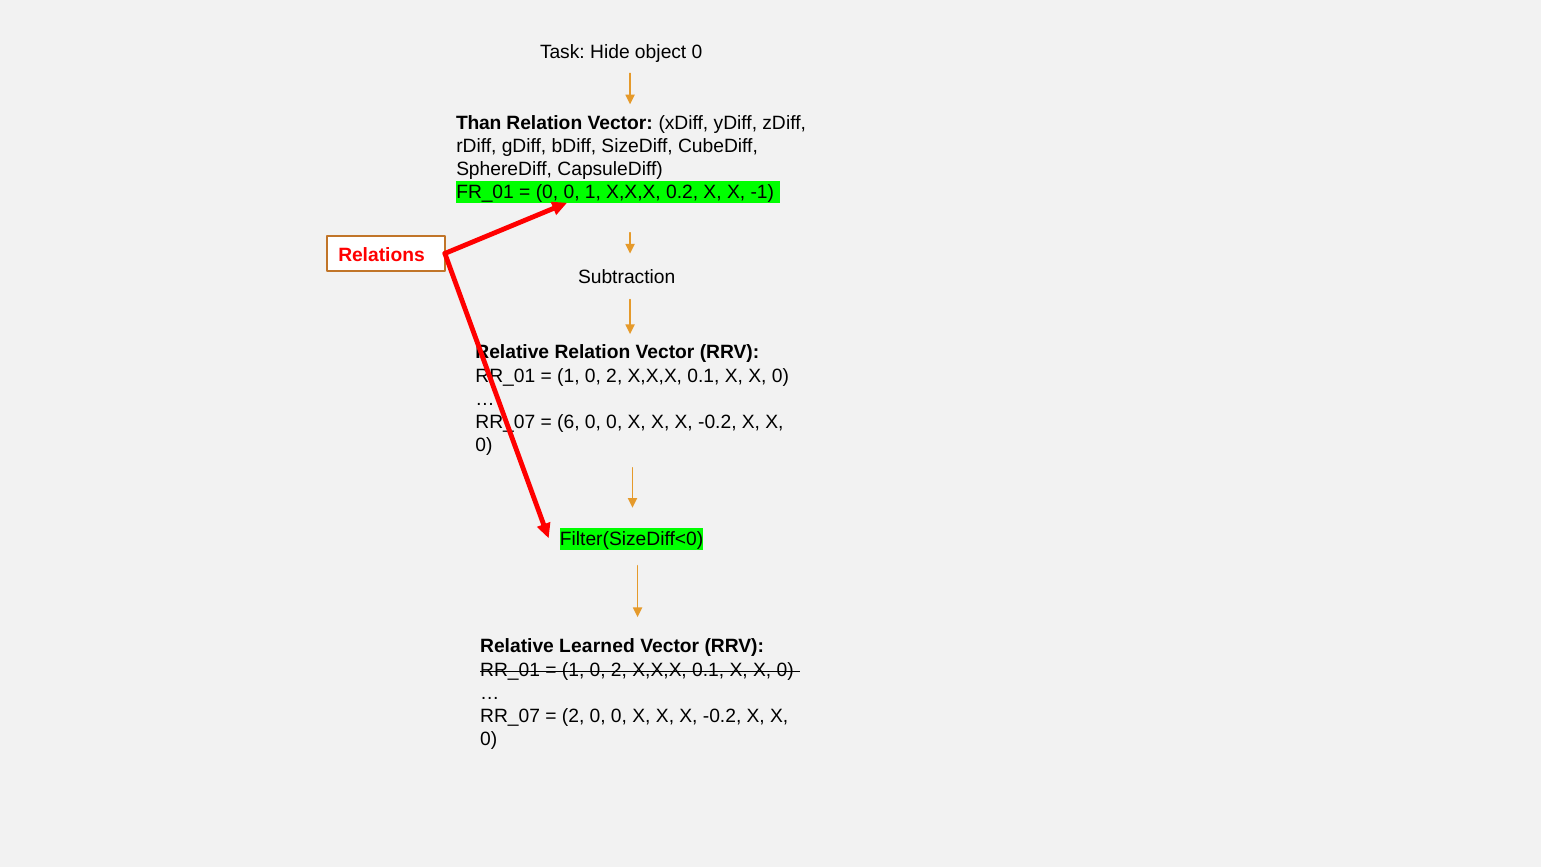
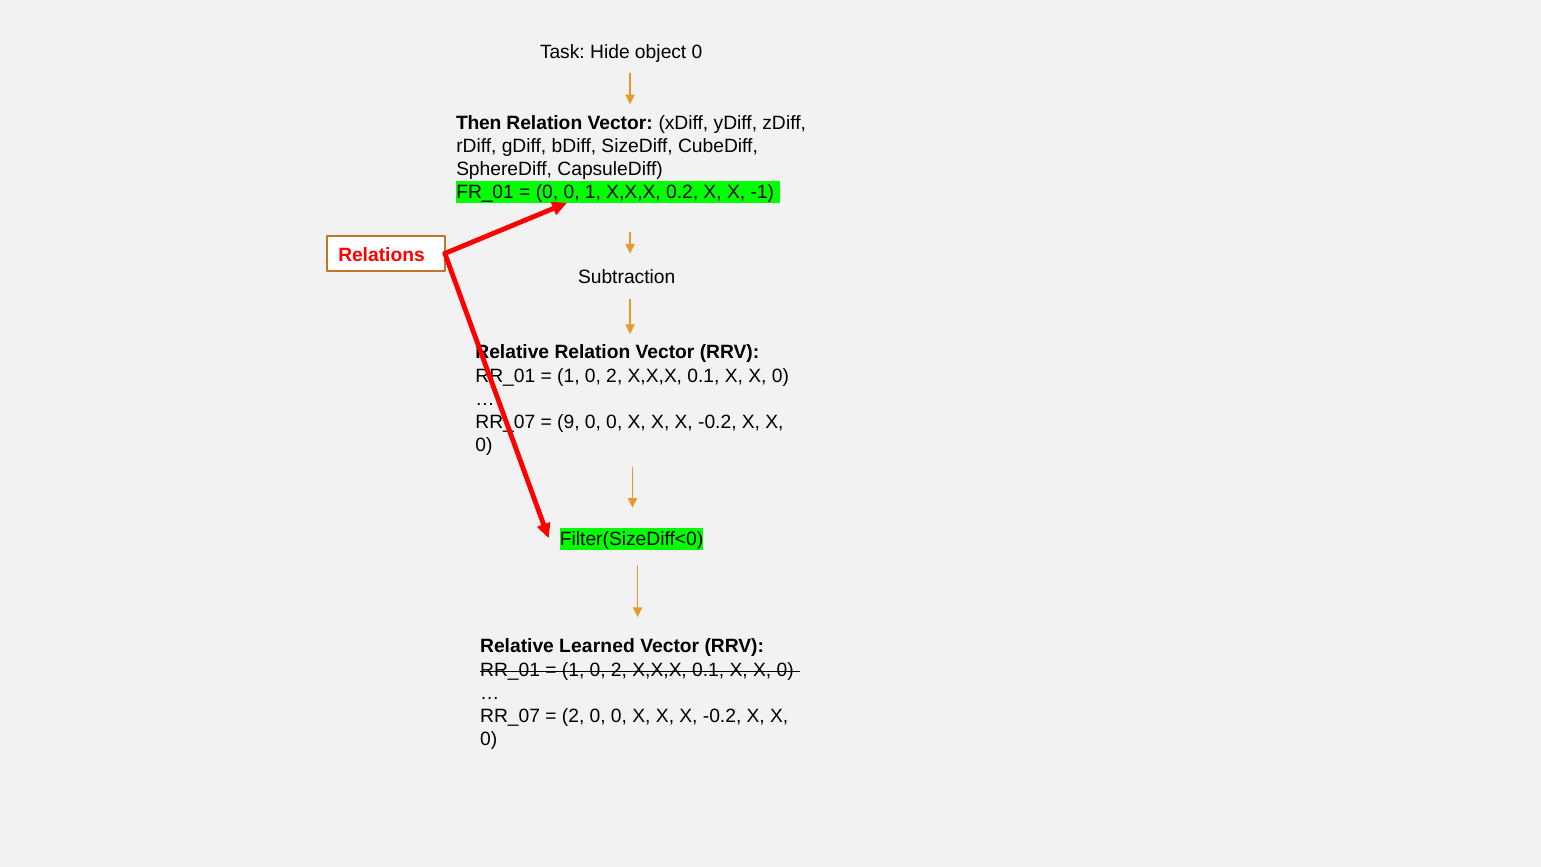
Than: Than -> Then (479, 123)
6: 6 -> 9 (568, 422)
